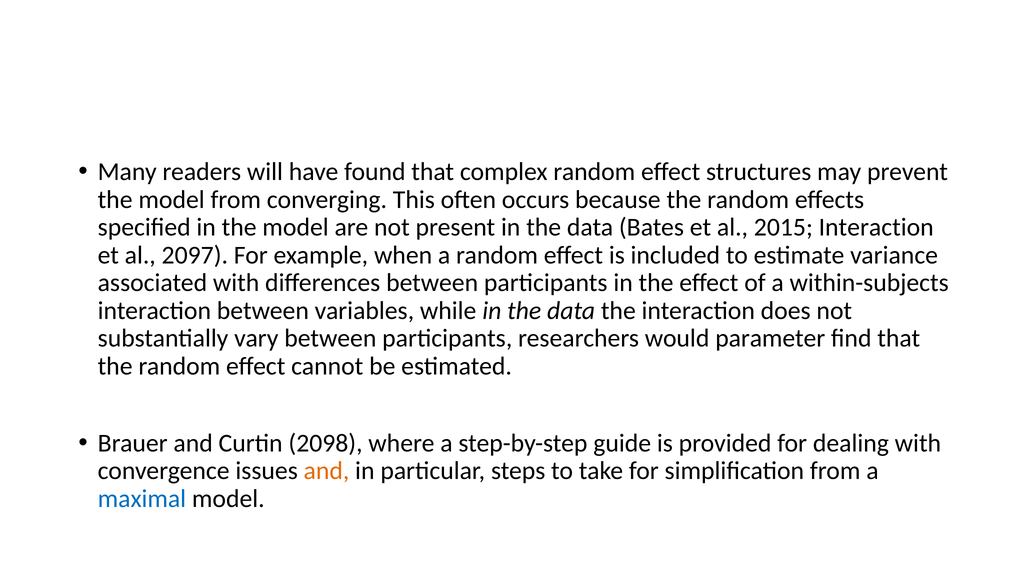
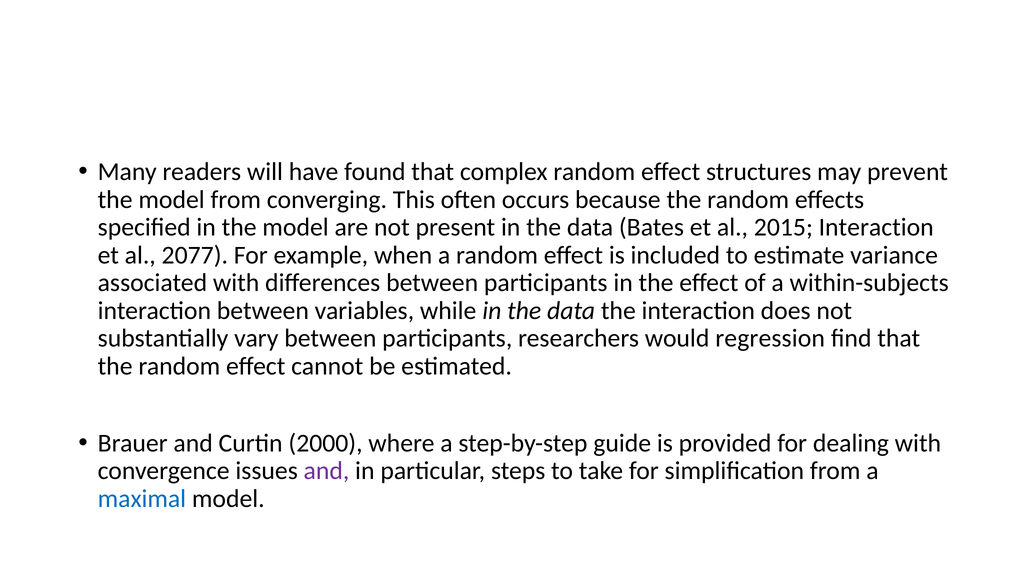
2097: 2097 -> 2077 (195, 255)
parameter: parameter -> regression (770, 338)
2098: 2098 -> 2000 (326, 443)
and colour: orange -> purple (326, 471)
